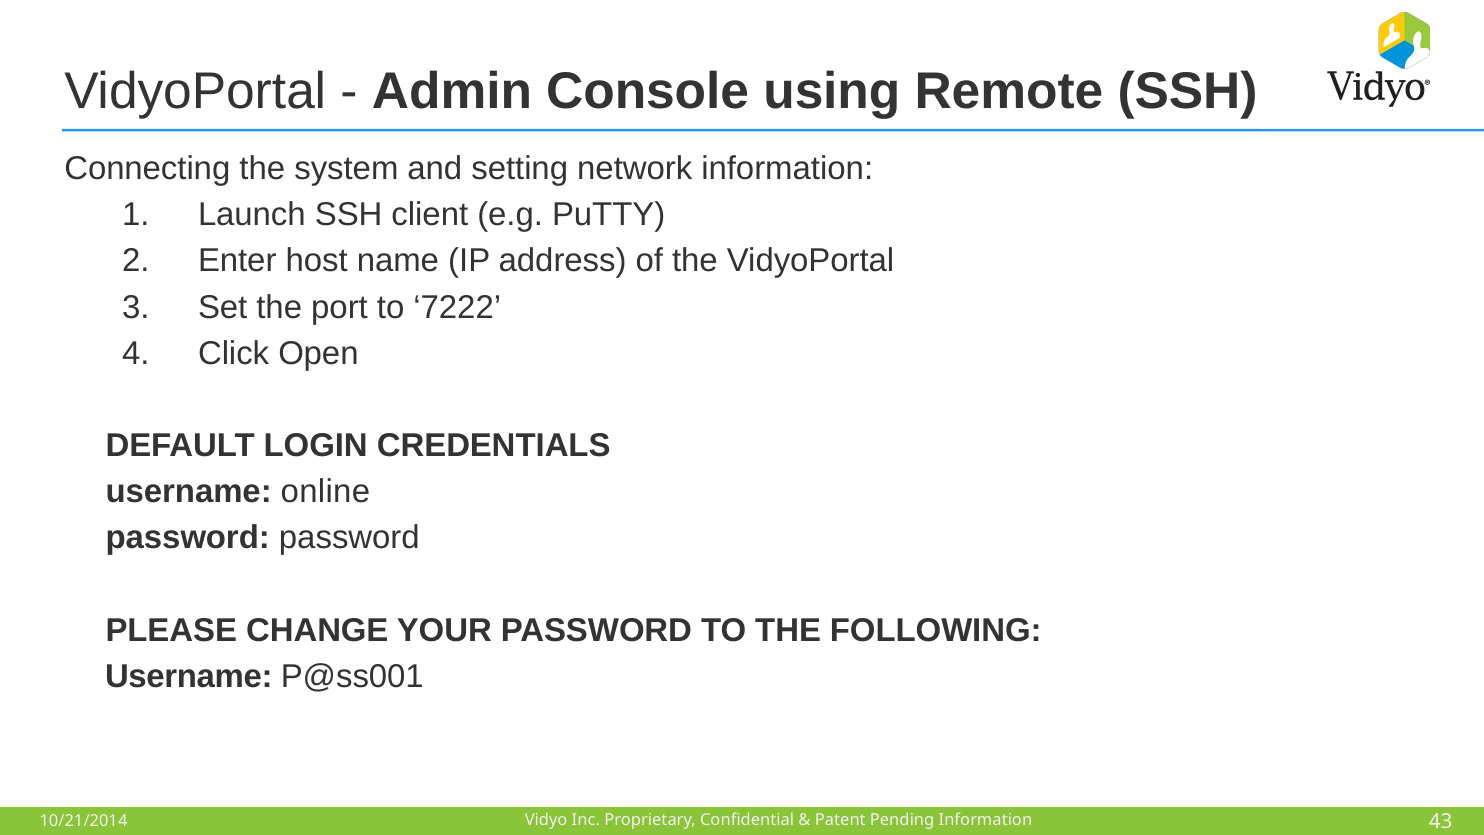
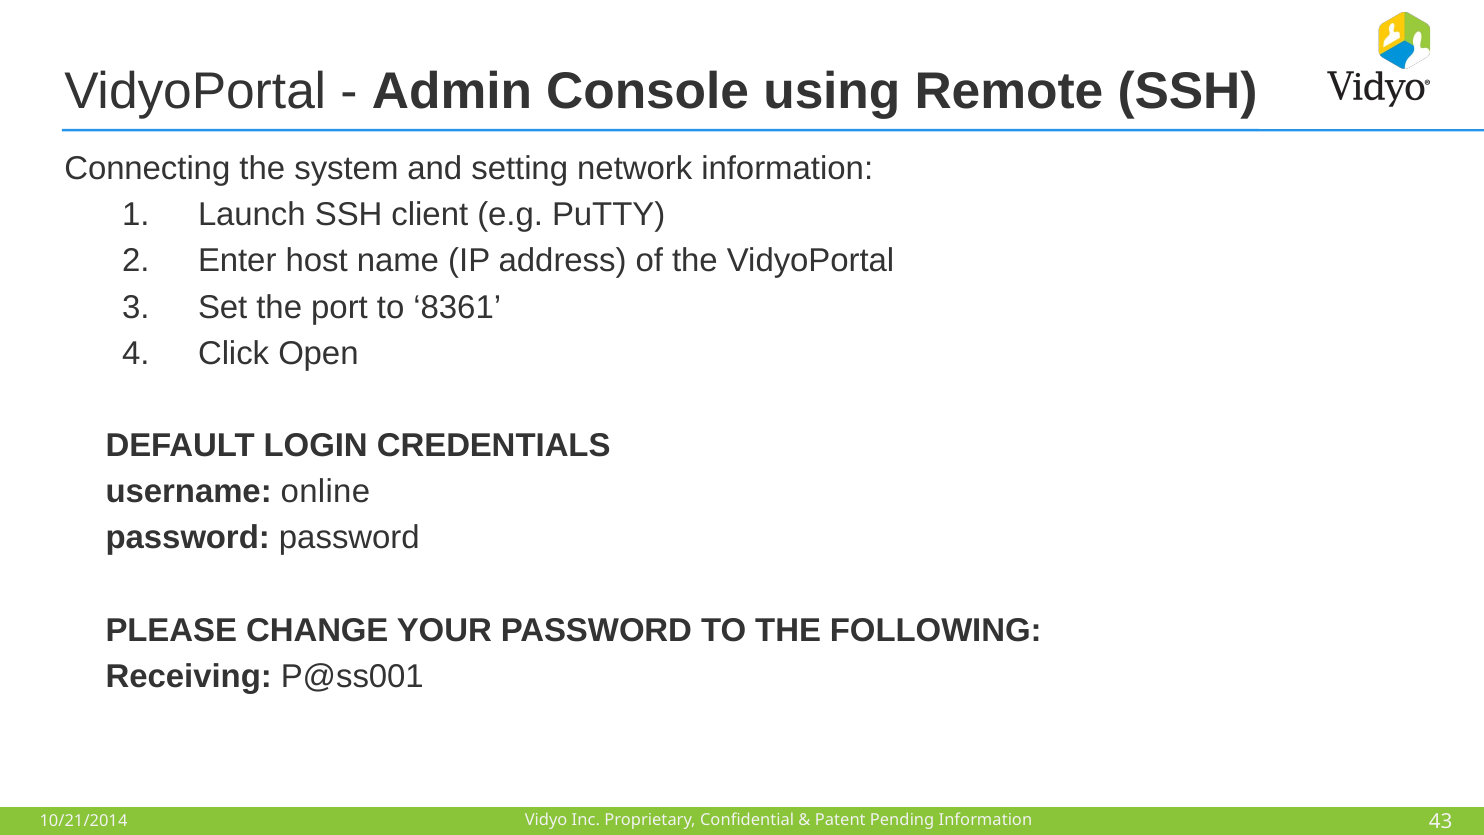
7222: 7222 -> 8361 (457, 307)
Username: Username -> Receiving (189, 676)
